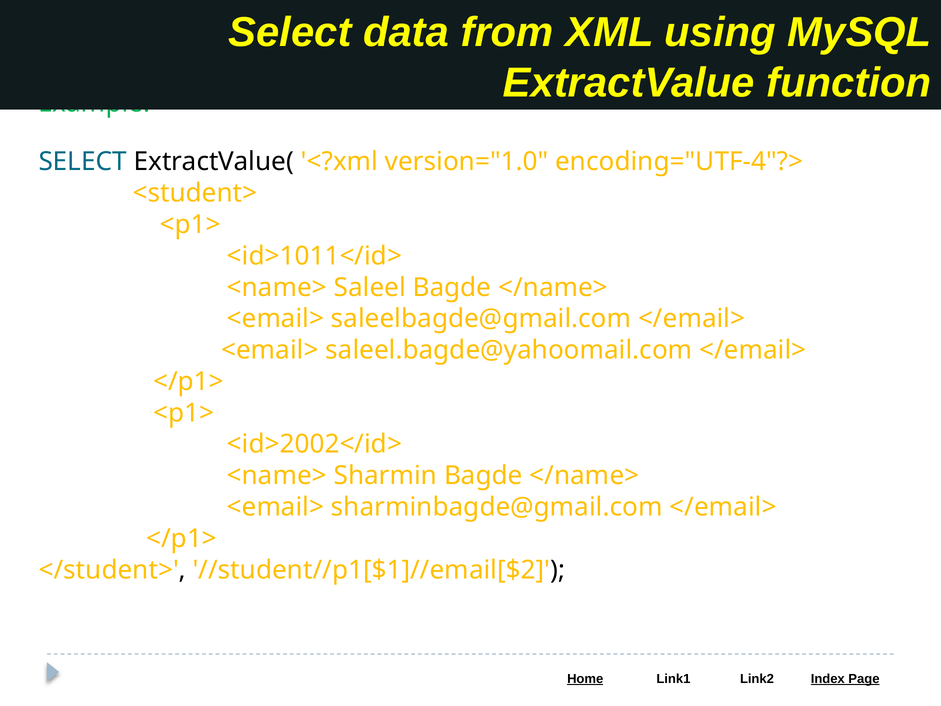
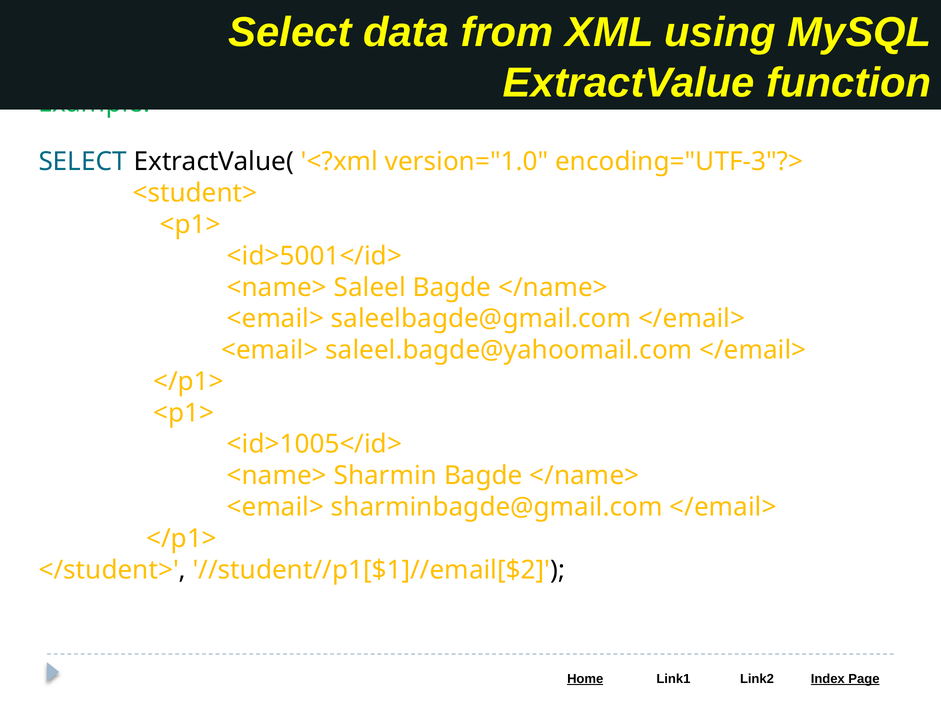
encoding="UTF-4"?>: encoding="UTF-4"?> -> encoding="UTF-3"?> (679, 162)
<id>1011</id>: <id>1011</id> -> <id>5001</id> (314, 256)
<id>2002</id>: <id>2002</id> -> <id>1005</id> (314, 444)
